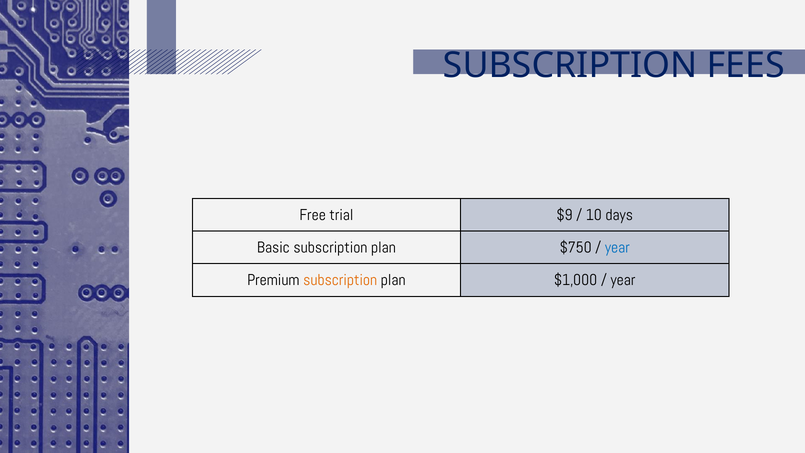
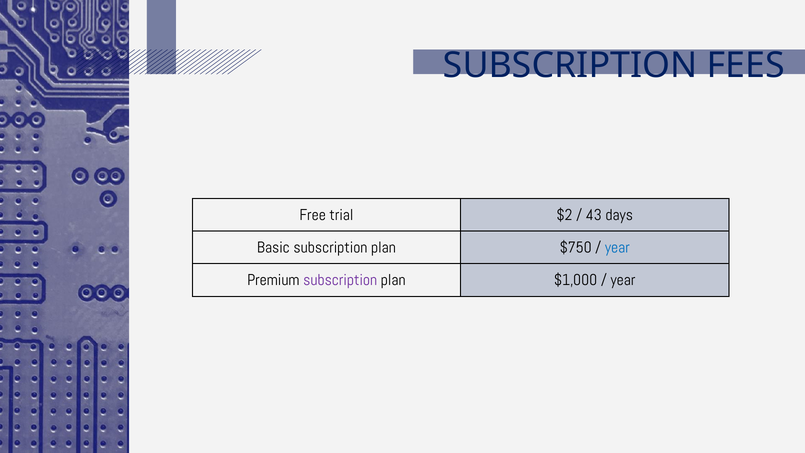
$9: $9 -> $2 (564, 215)
10: 10 -> 43 (594, 215)
subscription colour: orange -> purple (340, 280)
